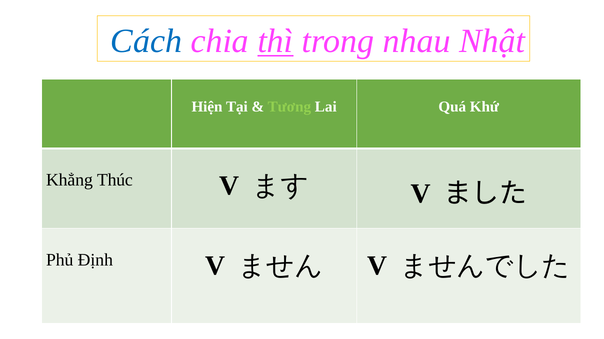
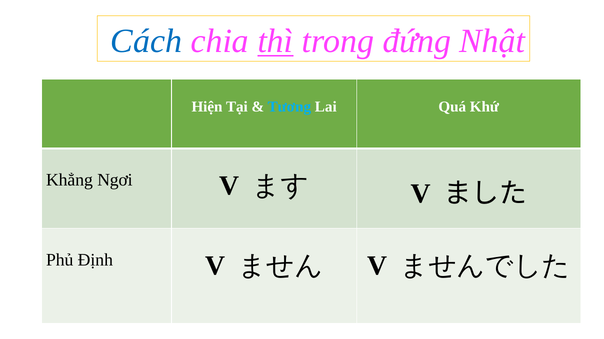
nhau: nhau -> đứng (417, 41)
Tương colour: light green -> light blue (289, 107)
Thúc: Thúc -> Ngơi (115, 180)
